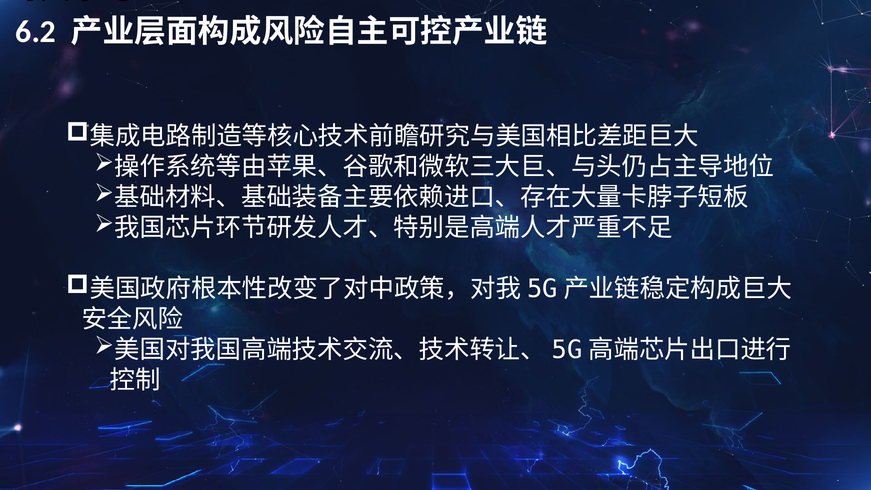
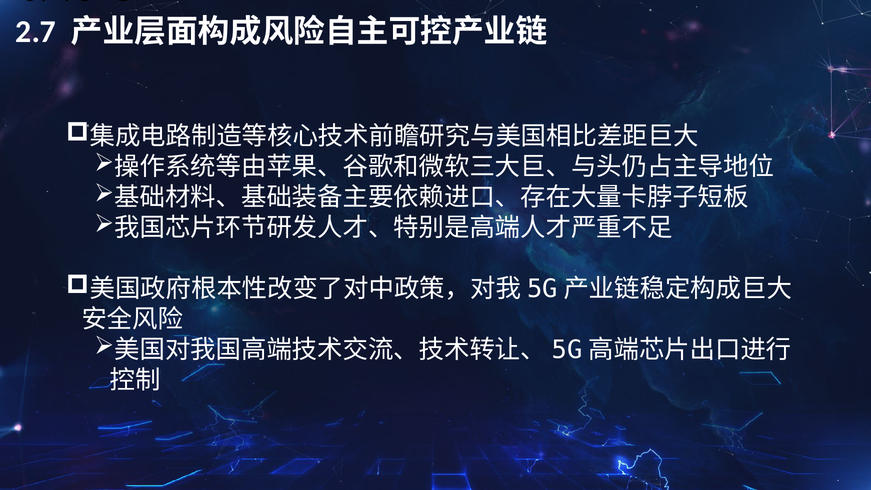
6.2: 6.2 -> 2.7 (36, 32)
